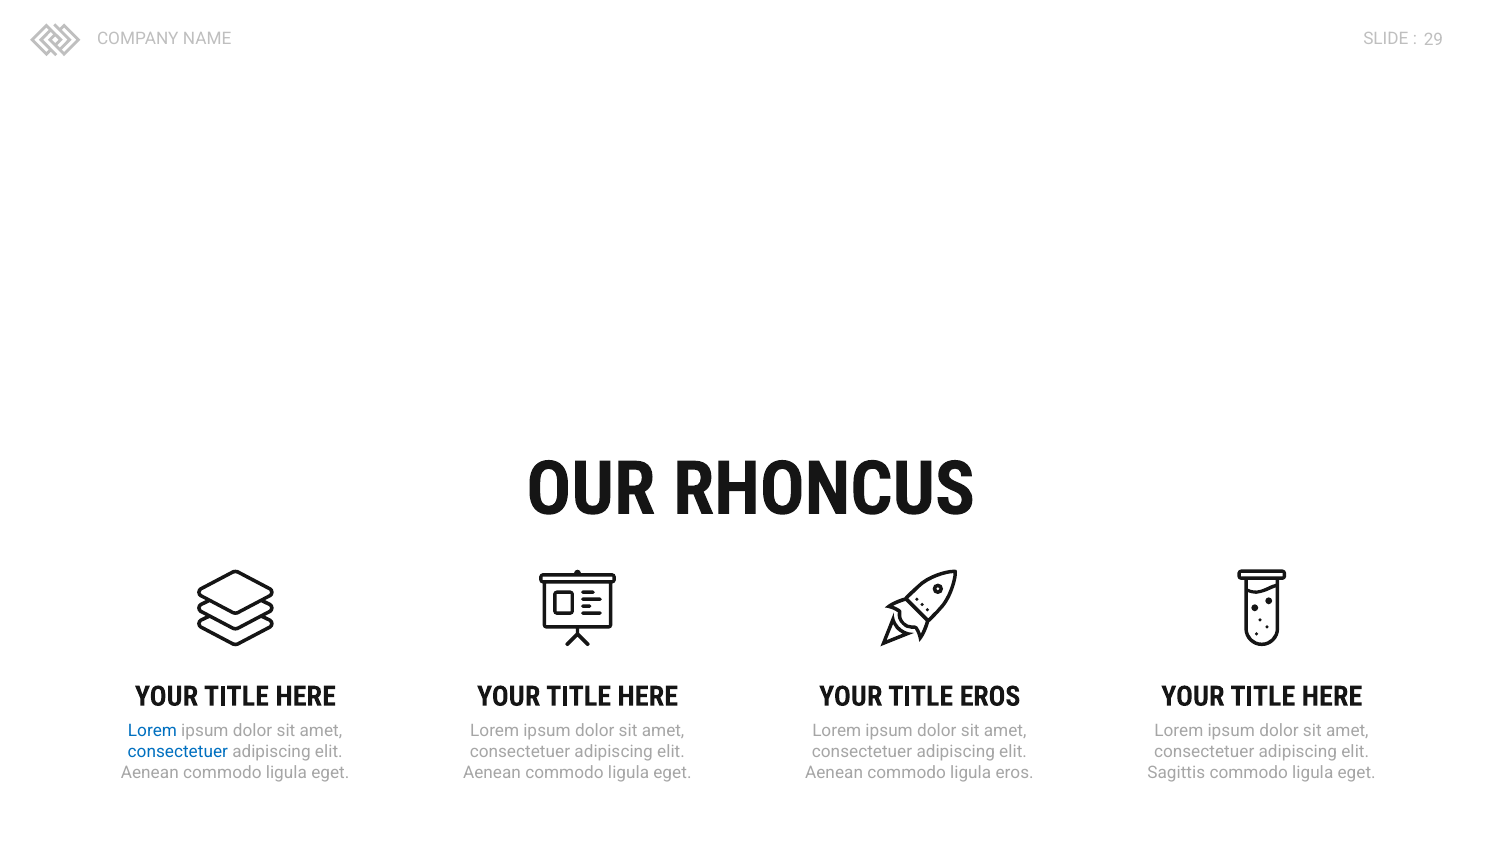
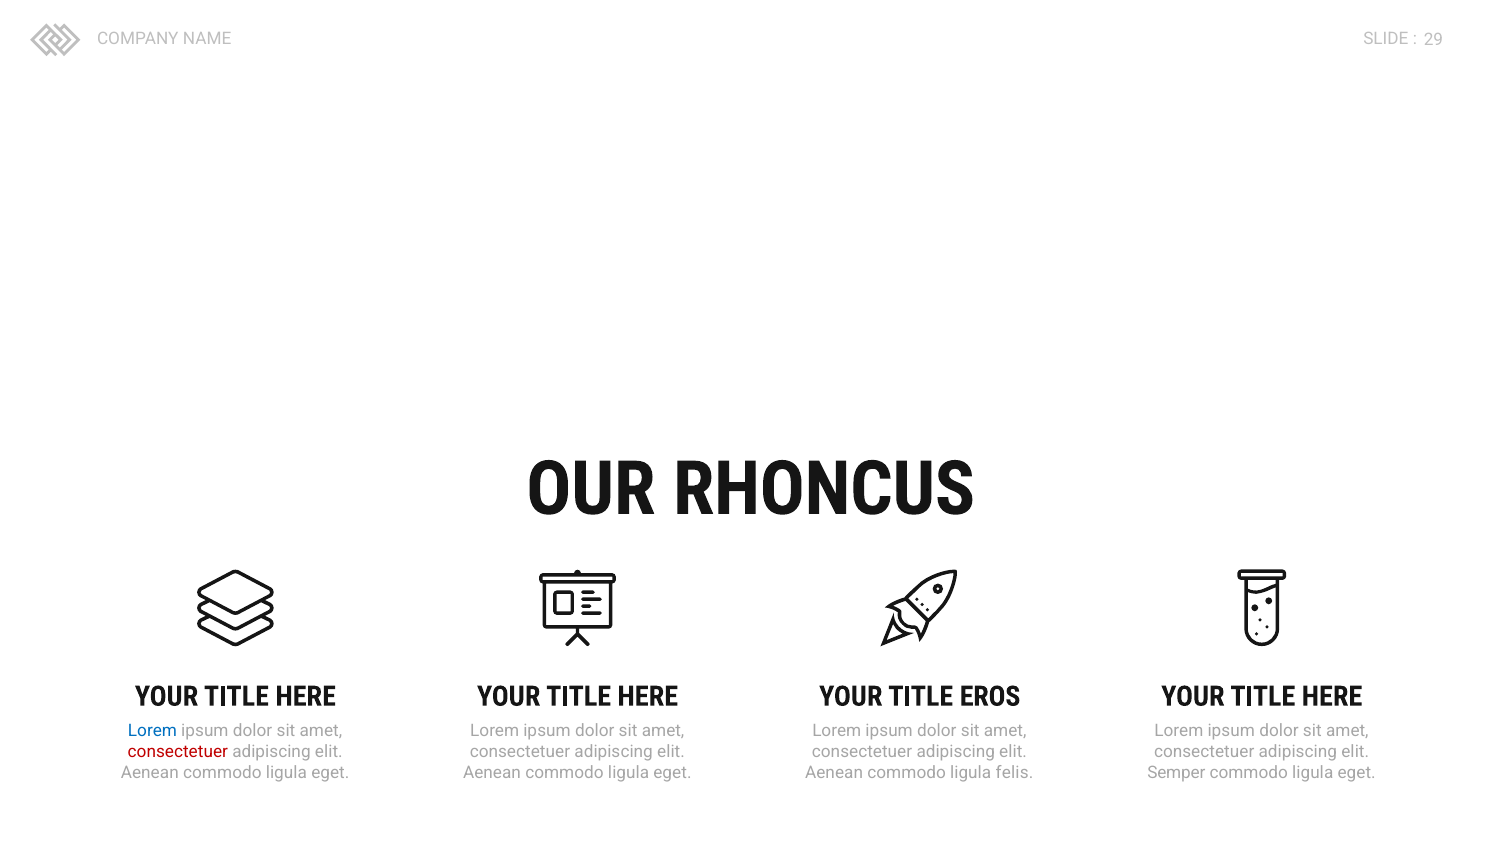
consectetuer colour: blue -> red (178, 752)
ligula eros: eros -> felis (1015, 773)
Sagittis: Sagittis -> Semper (1176, 773)
